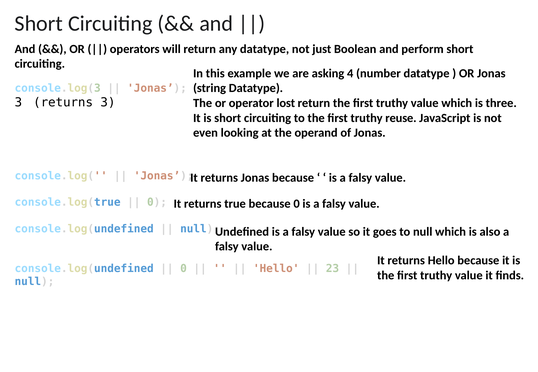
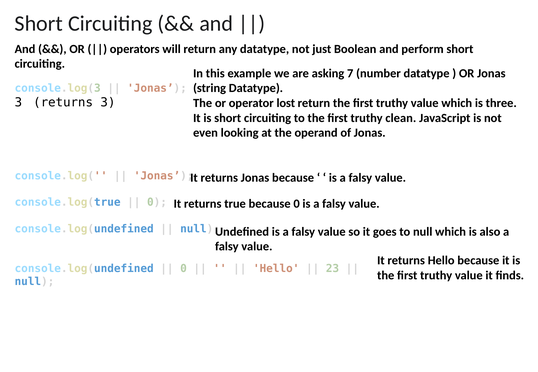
4: 4 -> 7 (350, 73)
reuse: reuse -> clean (401, 118)
